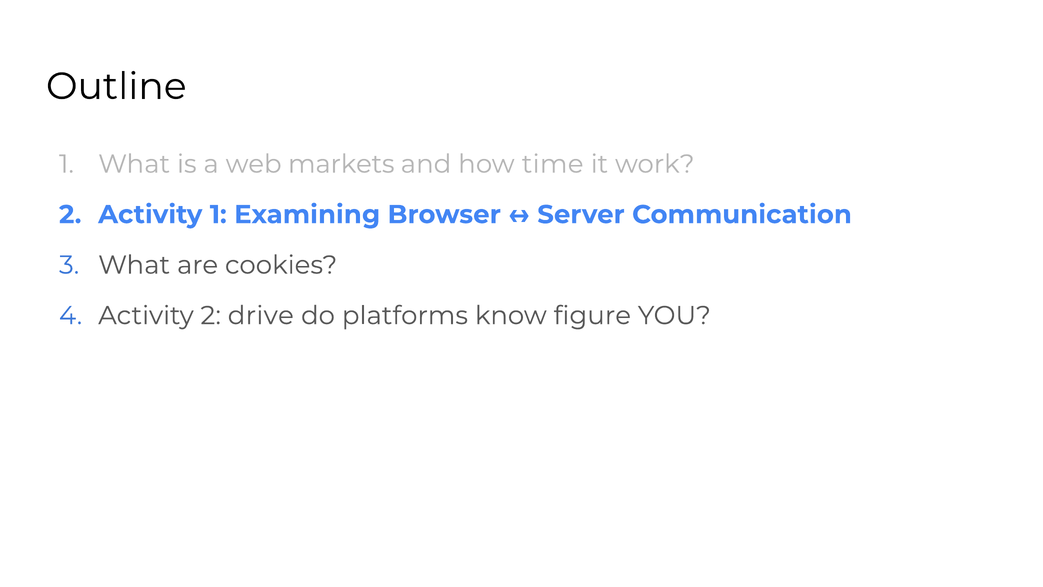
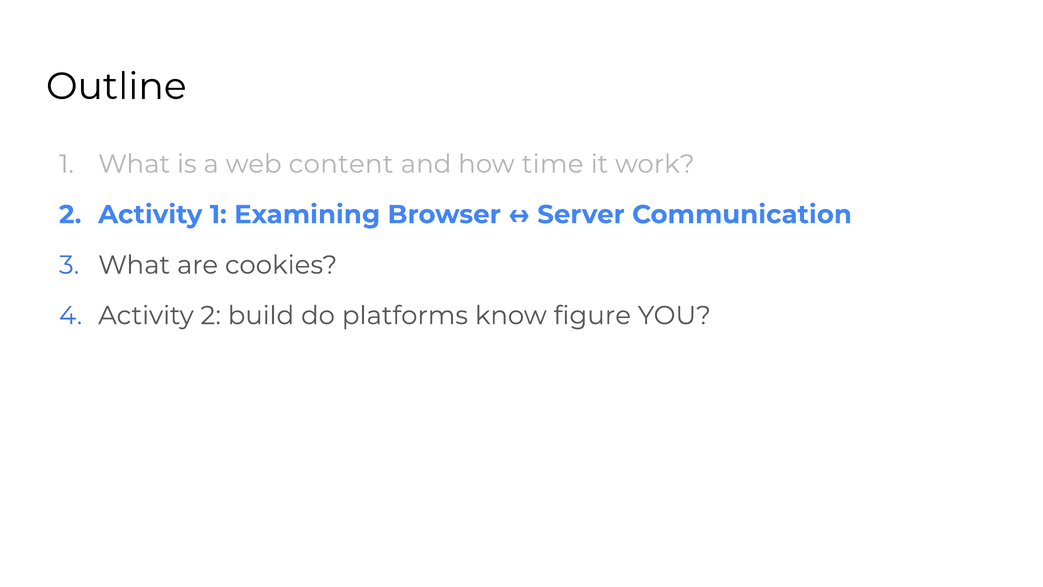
markets: markets -> content (341, 164)
drive: drive -> build (261, 315)
